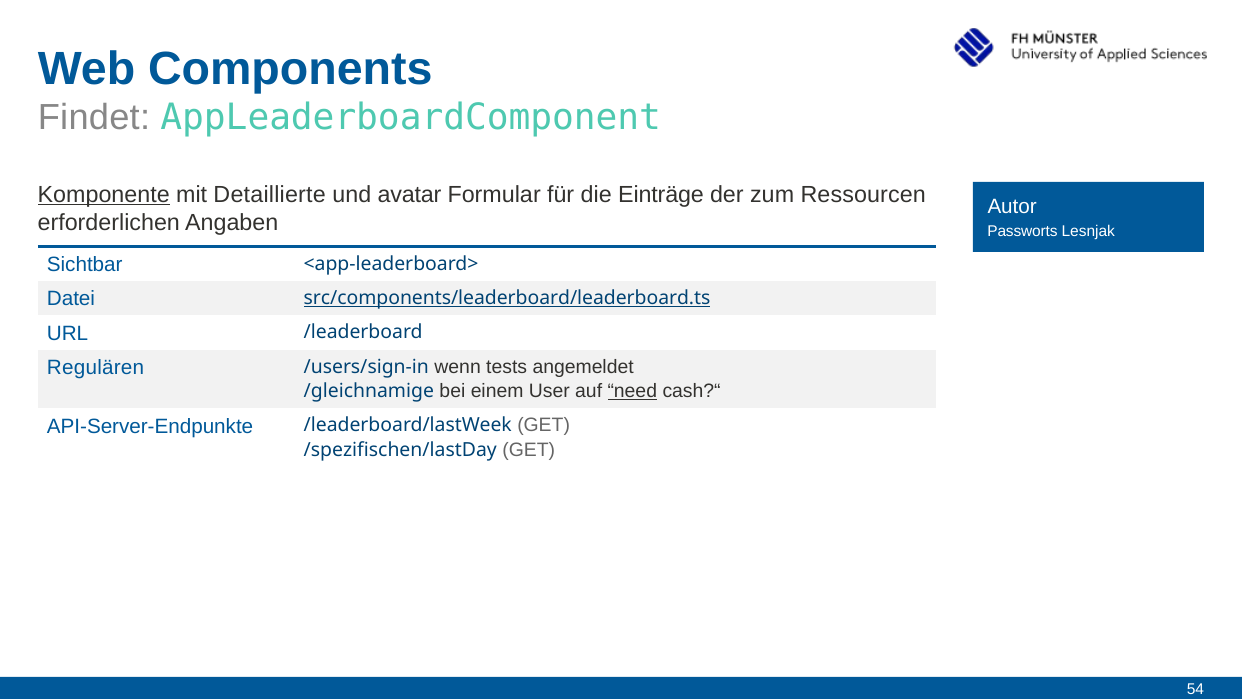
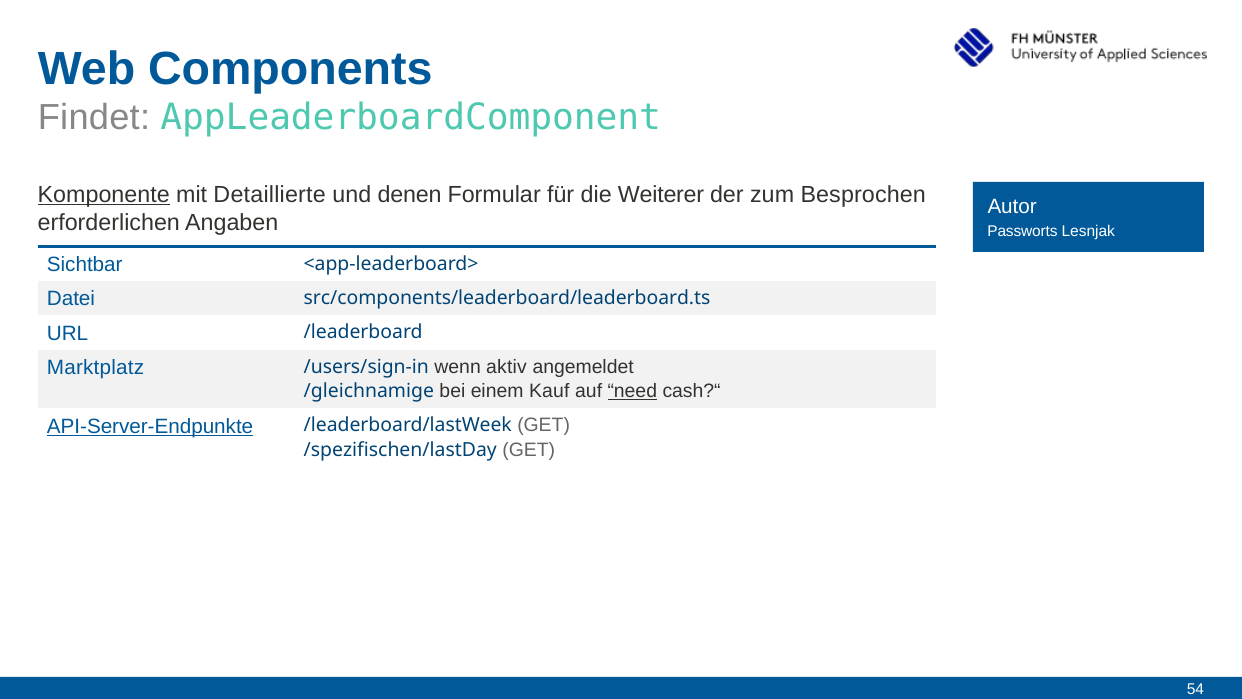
avatar: avatar -> denen (410, 194)
Einträge: Einträge -> Weiterer (661, 194)
Ressourcen: Ressourcen -> Besprochen (863, 194)
src/components/leaderboard/leaderboard.ts underline: present -> none (507, 298)
Regulären: Regulären -> Marktplatz (96, 368)
tests: tests -> aktiv (507, 367)
User: User -> Kauf (549, 391)
API-Server-Endpunkte underline: none -> present (150, 426)
